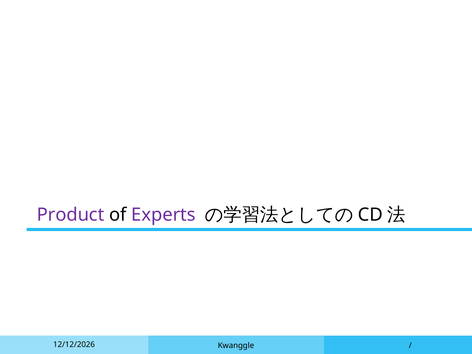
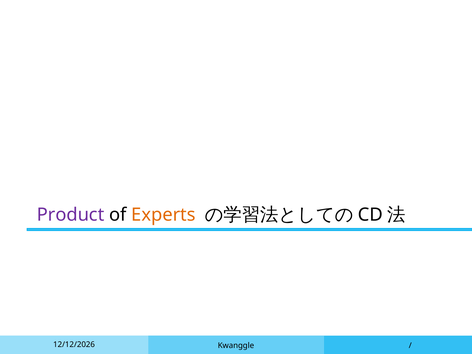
Experts colour: purple -> orange (163, 215)
